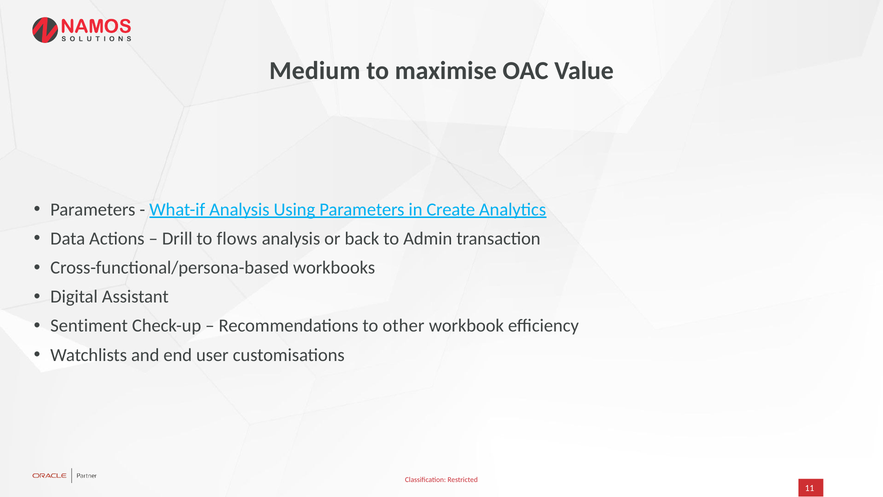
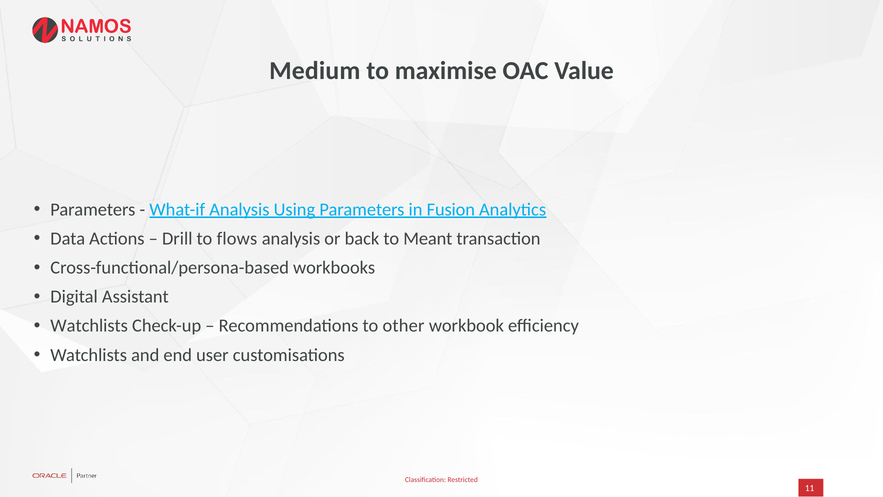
Create: Create -> Fusion (451, 209)
Admin: Admin -> Meant (428, 238)
Sentiment: Sentiment -> Watchlists (89, 326)
